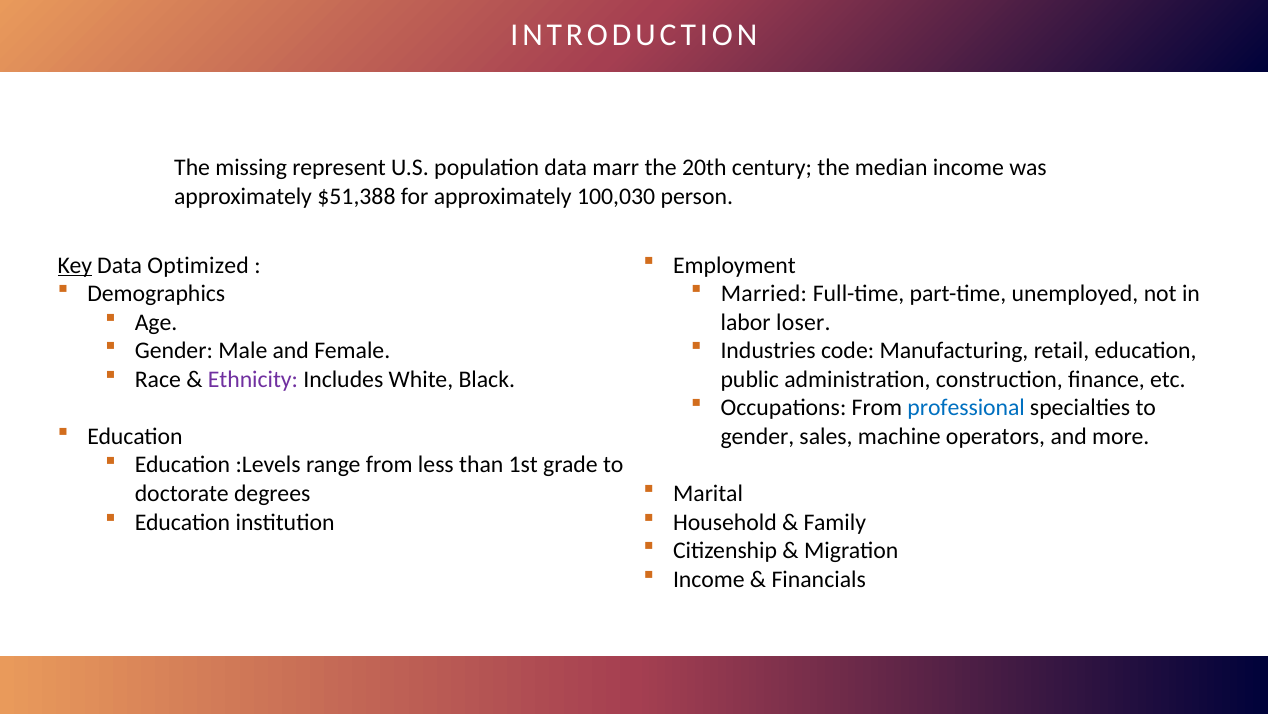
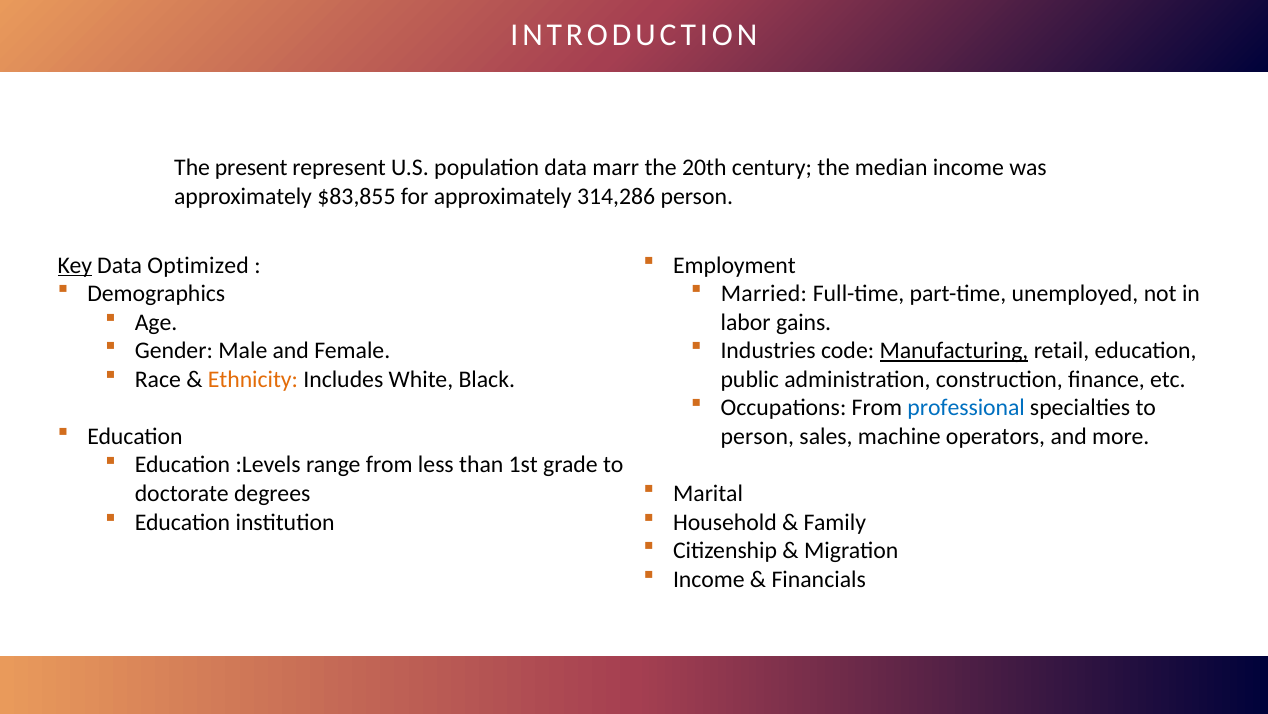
missing: missing -> present (251, 168)
$51,388: $51,388 -> $83,855 (356, 196)
100,030: 100,030 -> 314,286 (616, 196)
loser: loser -> gains (804, 322)
Manufacturing underline: none -> present (954, 350)
Ethnicity colour: purple -> orange (253, 379)
gender: gender -> person (757, 436)
